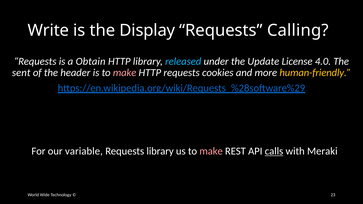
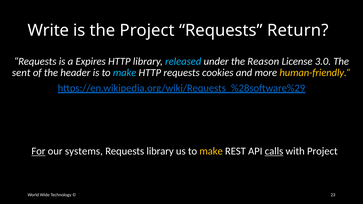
the Display: Display -> Project (147, 30)
Calling: Calling -> Return (298, 30)
Obtain: Obtain -> Expires (91, 61)
Update: Update -> Reason (263, 61)
4.0: 4.0 -> 3.0 (323, 61)
make colour: pink -> light blue (125, 73)
For underline: none -> present (38, 151)
variable: variable -> systems (84, 151)
make colour: pink -> yellow (211, 151)
with Meraki: Meraki -> Project (322, 151)
